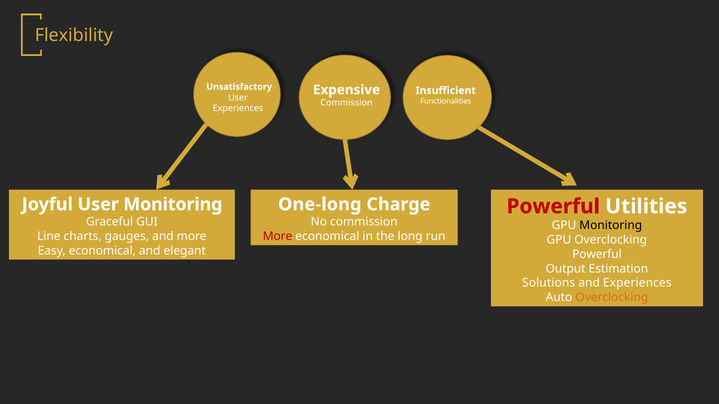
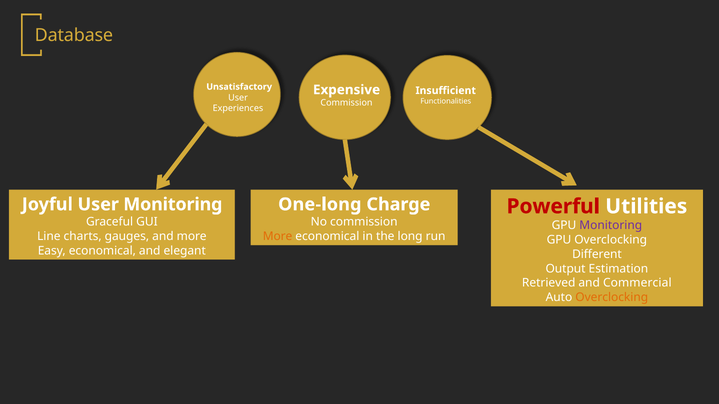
Flexibility: Flexibility -> Database (74, 35)
Monitoring colour: black -> purple (611, 226)
More colour: red -> orange (278, 237)
Powerful: Powerful -> Different (597, 254)
Solutions: Solutions -> Retrieved (549, 283)
and Experiences: Experiences -> Commercial (637, 283)
